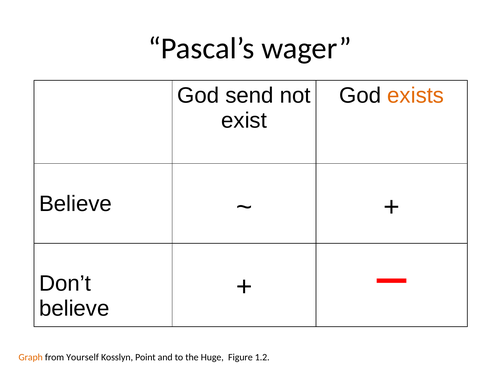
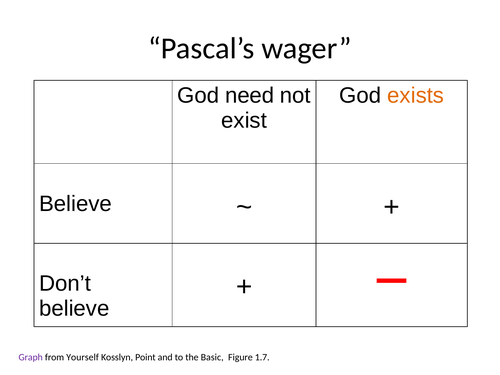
send: send -> need (250, 96)
Graph colour: orange -> purple (31, 357)
Huge: Huge -> Basic (212, 357)
1.2: 1.2 -> 1.7 (262, 357)
